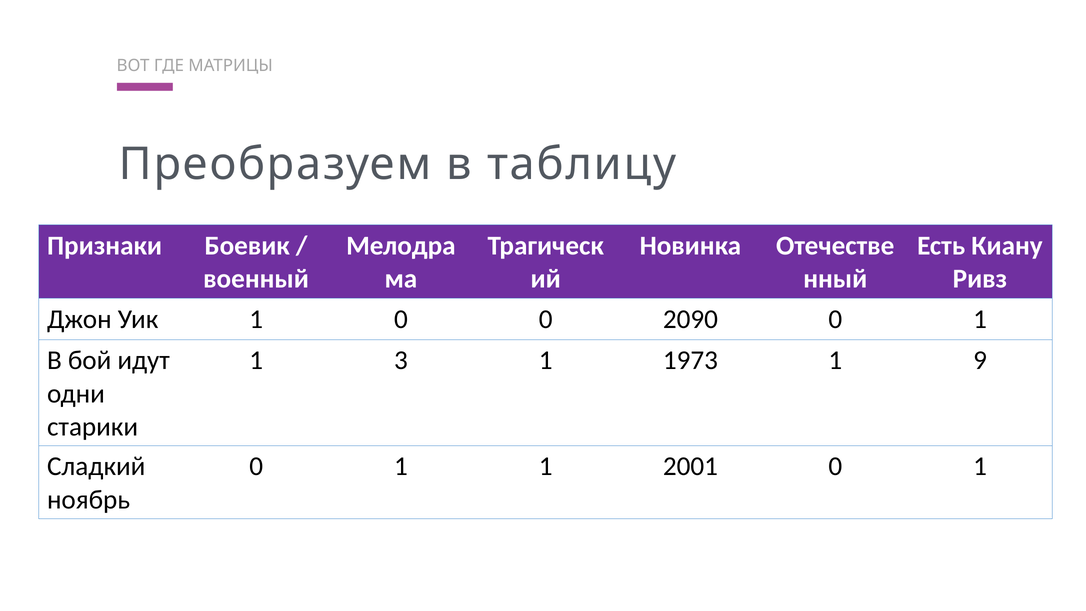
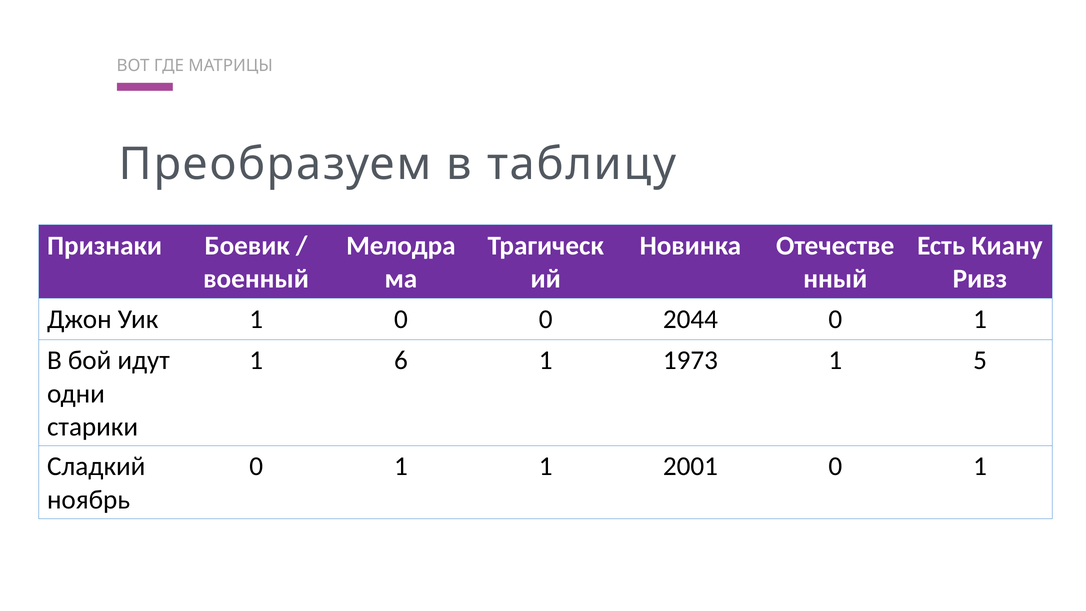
2090: 2090 -> 2044 (690, 319)
3: 3 -> 6 (401, 360)
9: 9 -> 5 (980, 360)
